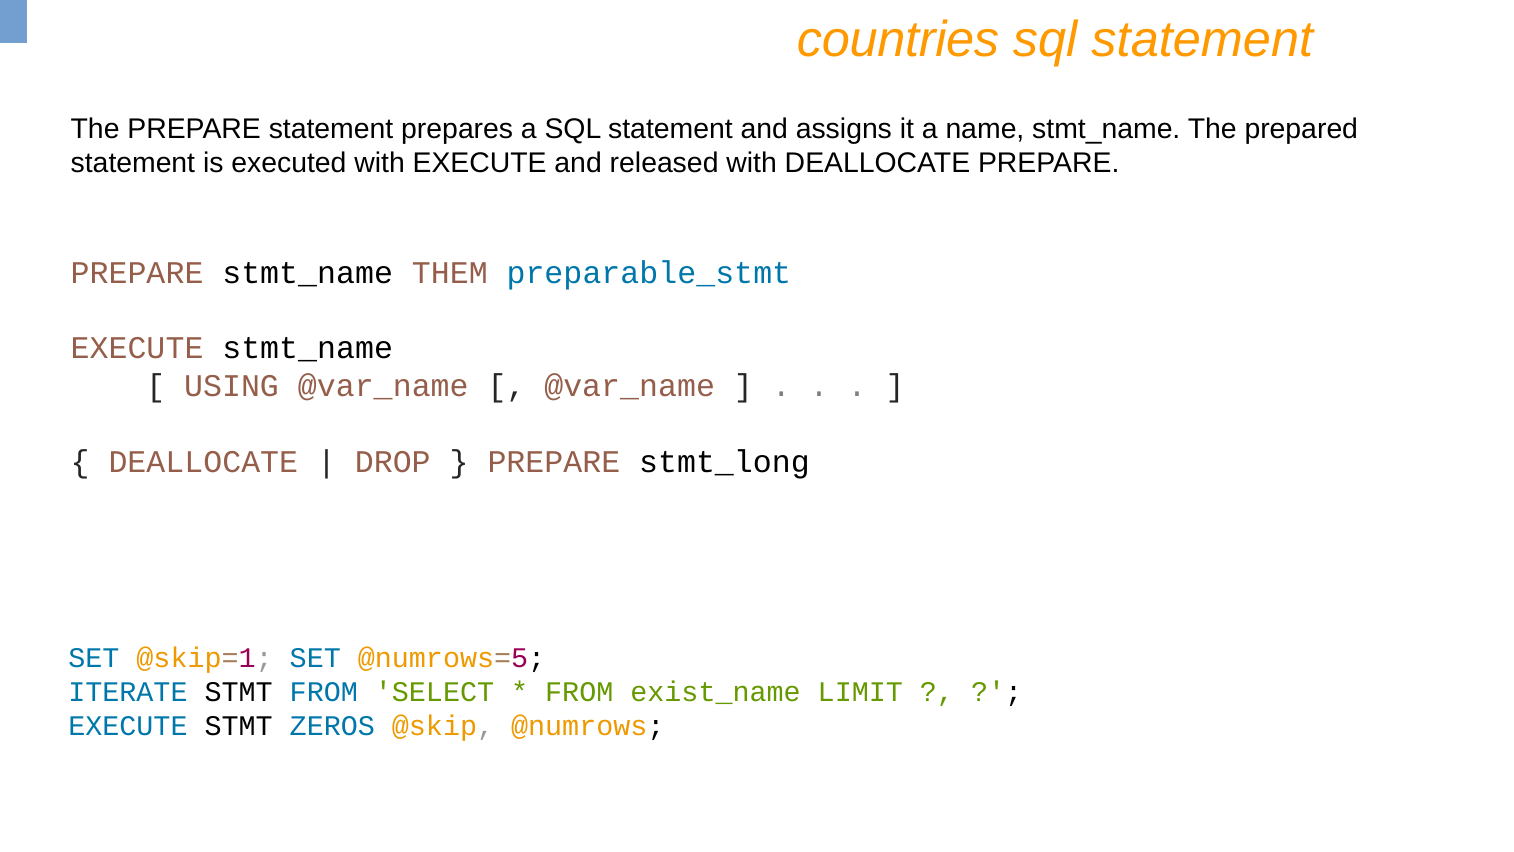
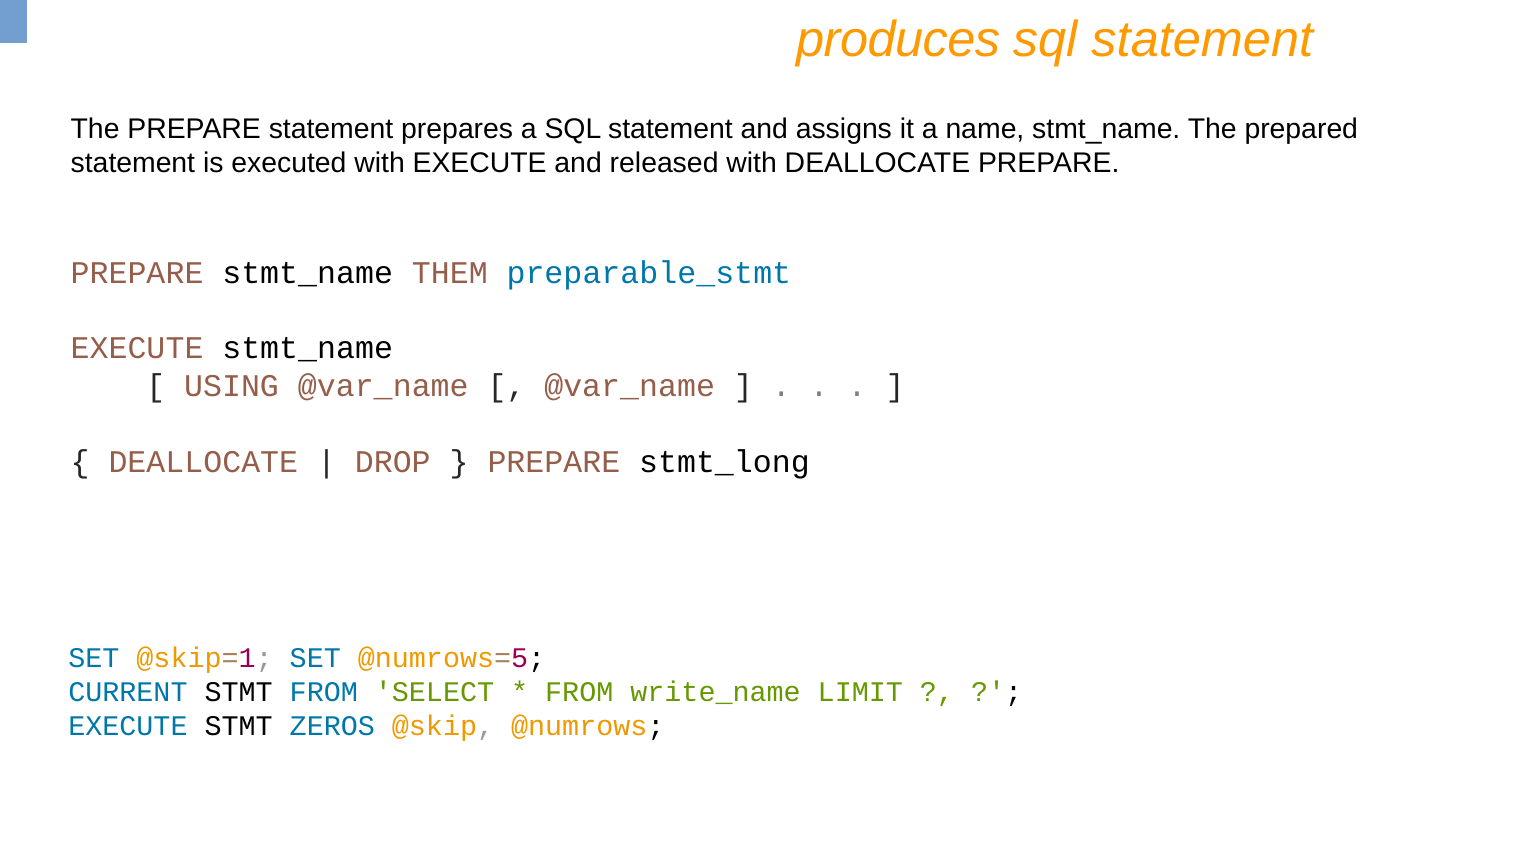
countries: countries -> produces (898, 39)
ITERATE: ITERATE -> CURRENT (128, 692)
exist_name: exist_name -> write_name (716, 692)
